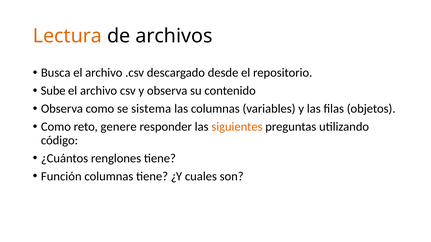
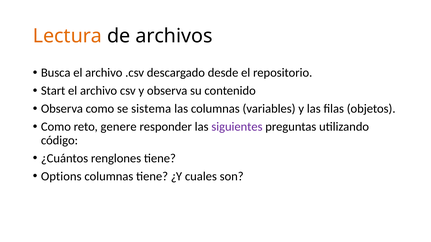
Sube: Sube -> Start (53, 91)
siguientes colour: orange -> purple (237, 127)
Función: Función -> Options (61, 177)
